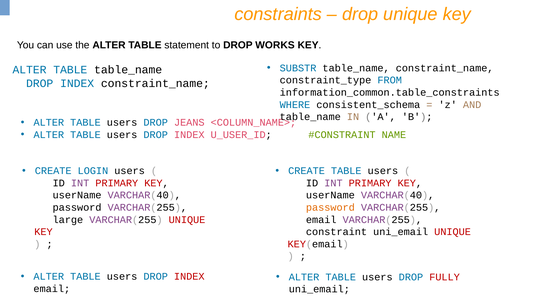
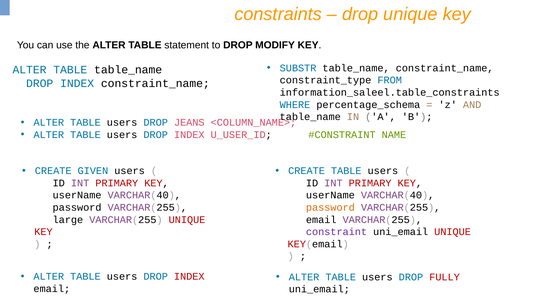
WORKS: WORKS -> MODIFY (275, 45)
information_common.table_constraints: information_common.table_constraints -> information_saleel.table_constraints (390, 93)
consistent_schema: consistent_schema -> percentage_schema (368, 105)
LOGIN: LOGIN -> GIVEN (93, 171)
constraint colour: black -> purple (337, 232)
